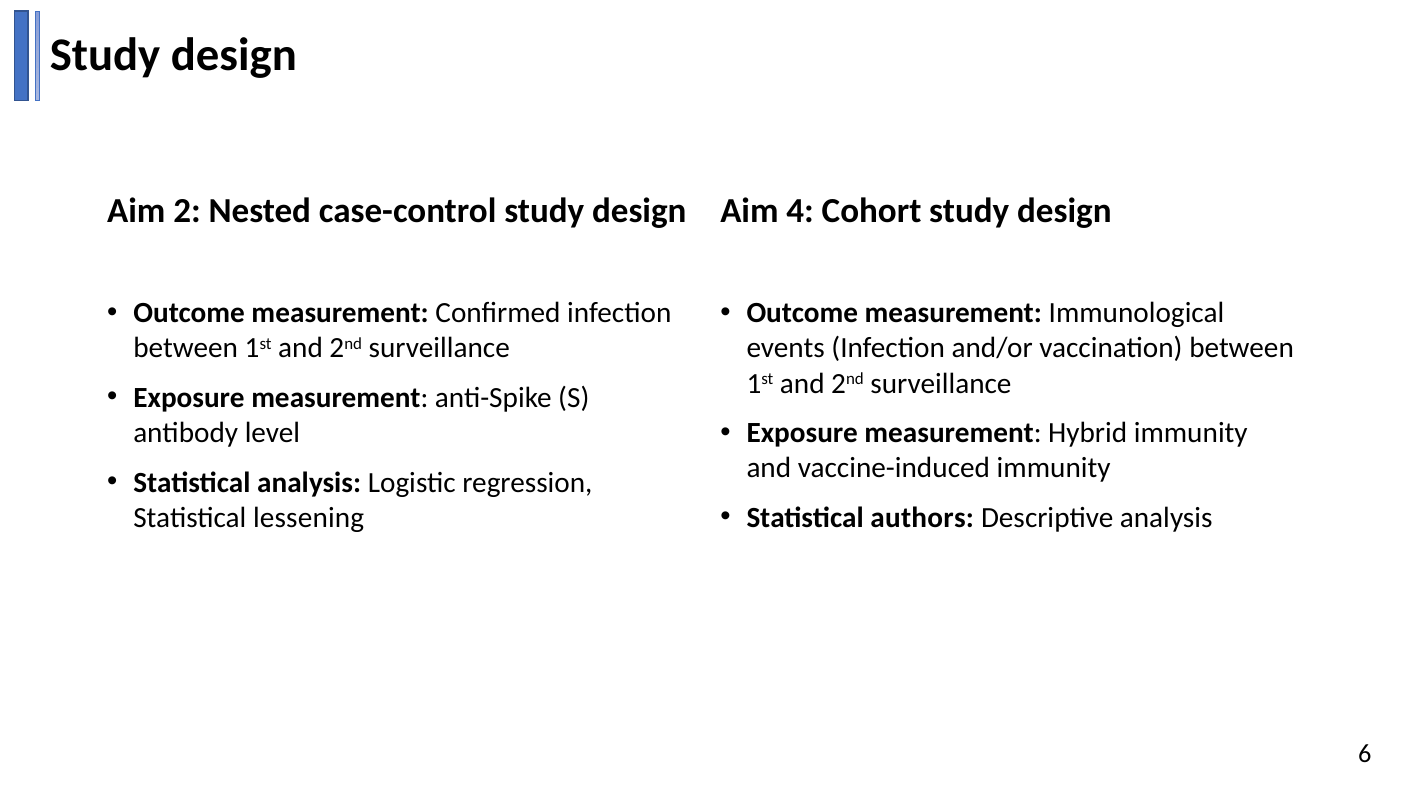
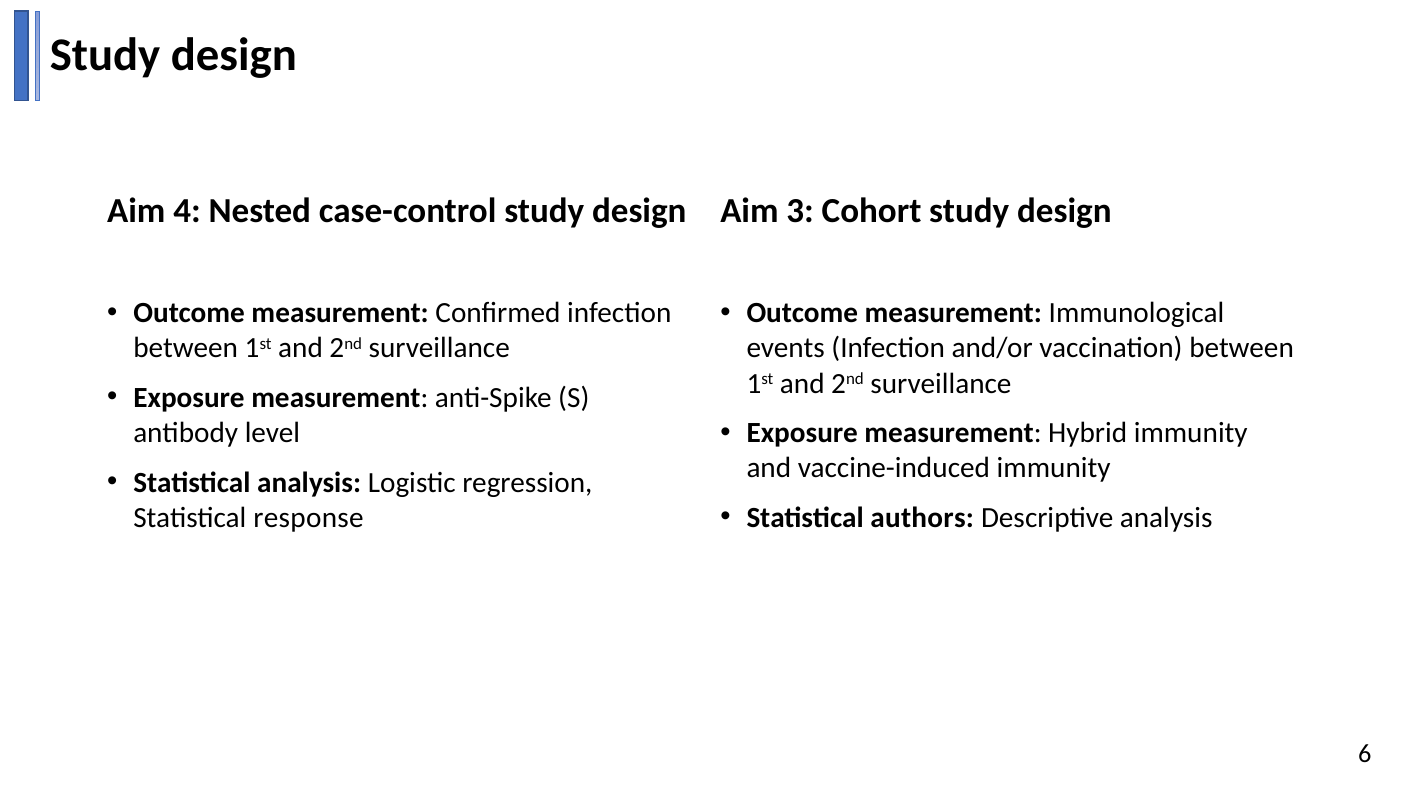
2: 2 -> 4 (187, 211)
4: 4 -> 3 (800, 211)
lessening: lessening -> response (309, 518)
